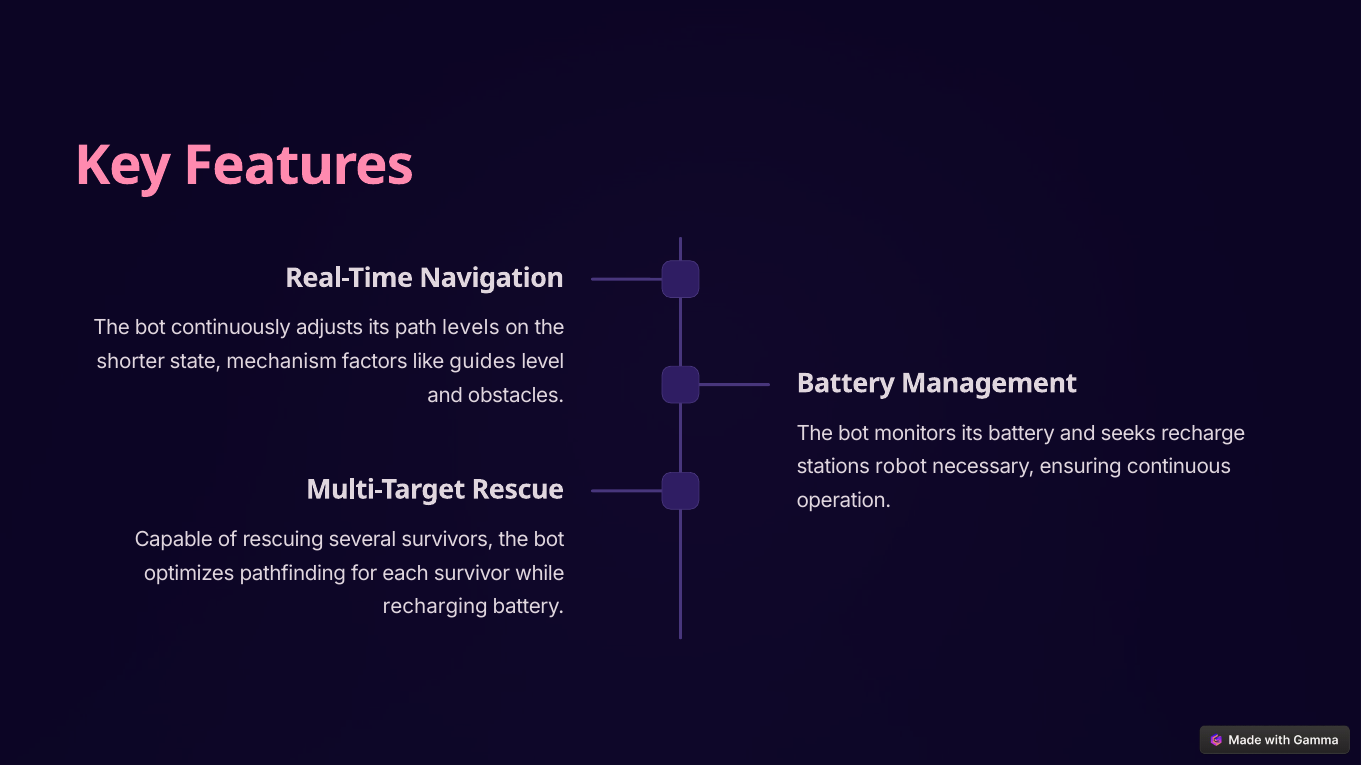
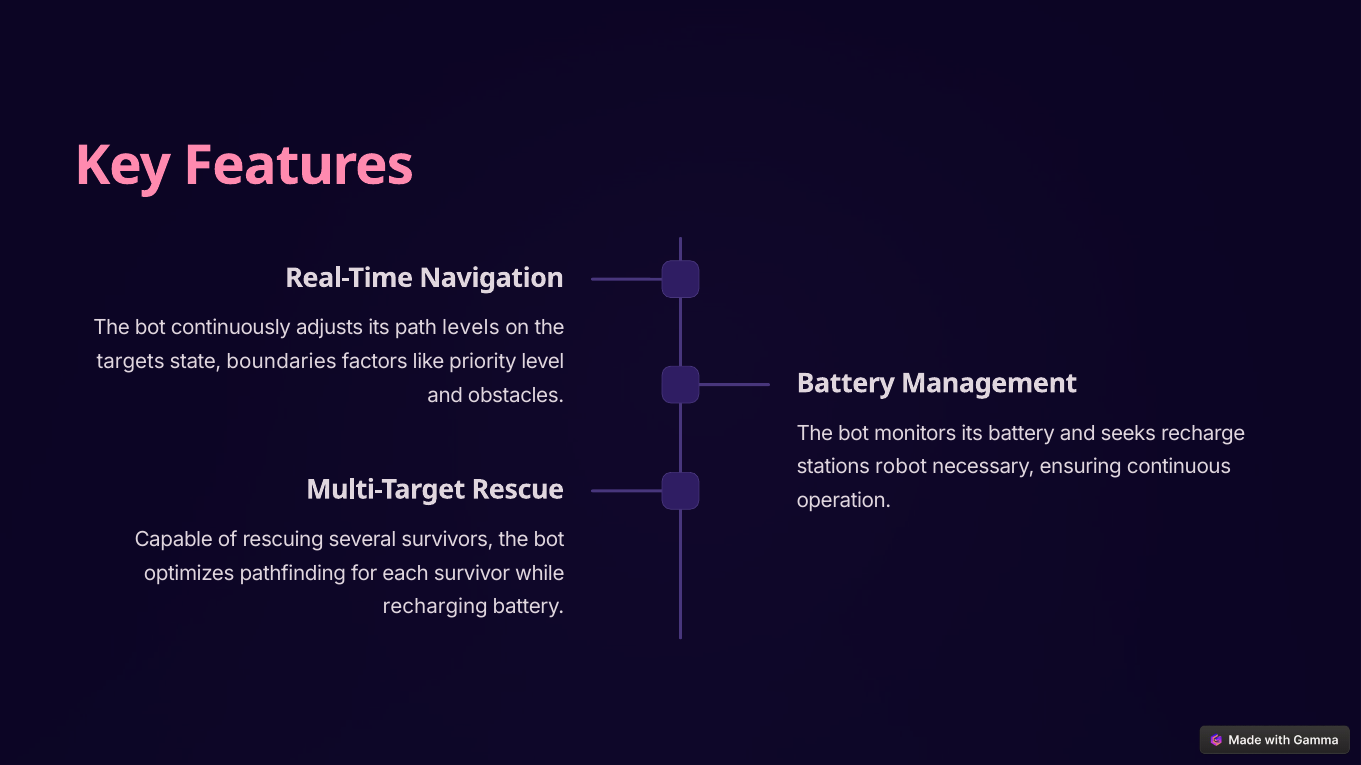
shorter: shorter -> targets (131, 362)
mechanism: mechanism -> boundaries (282, 362)
guides: guides -> priority (483, 362)
